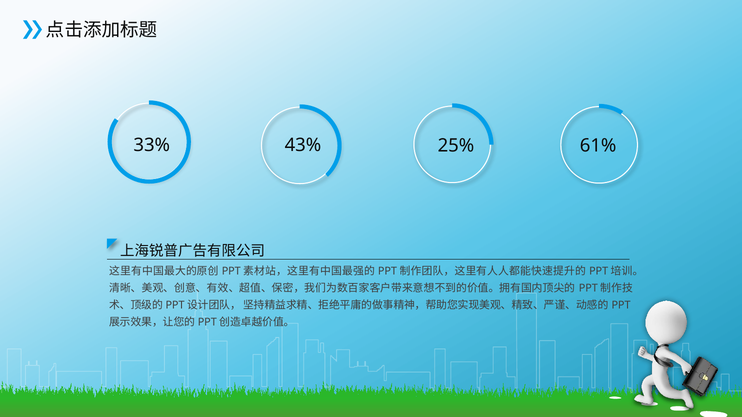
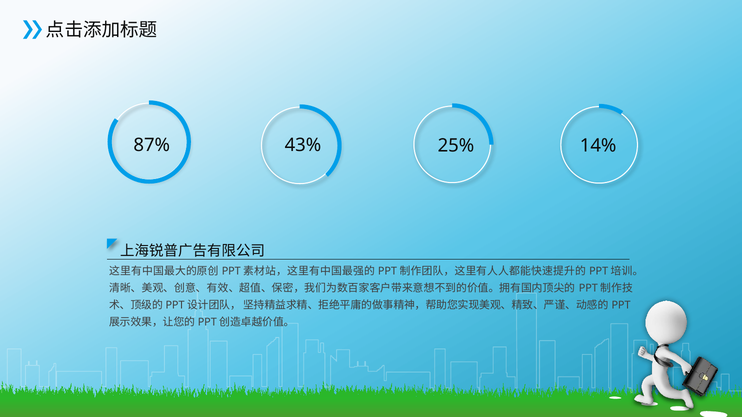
33%: 33% -> 87% (152, 145)
61%: 61% -> 14% (598, 146)
